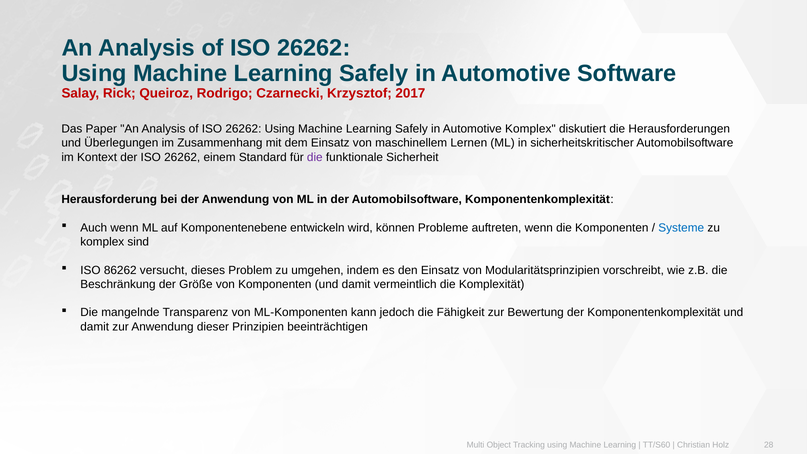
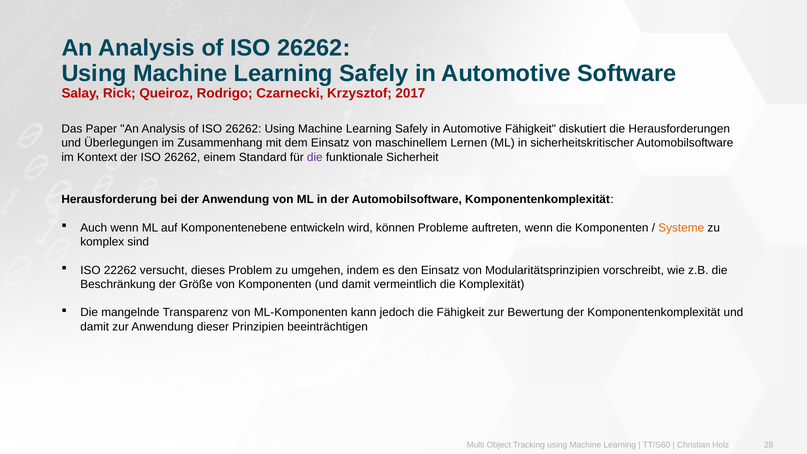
Automotive Komplex: Komplex -> Fähigkeit (531, 129)
Systeme colour: blue -> orange (681, 228)
86262: 86262 -> 22262 (120, 270)
